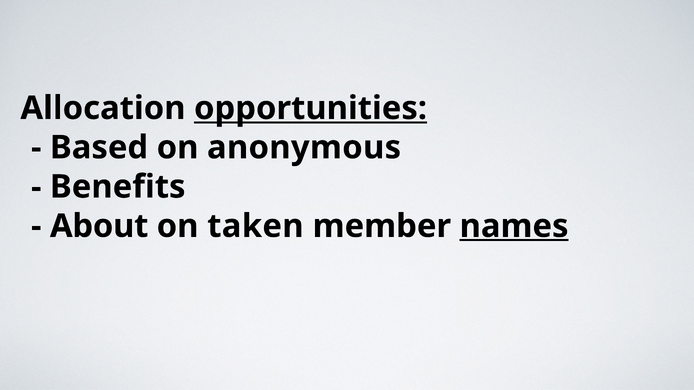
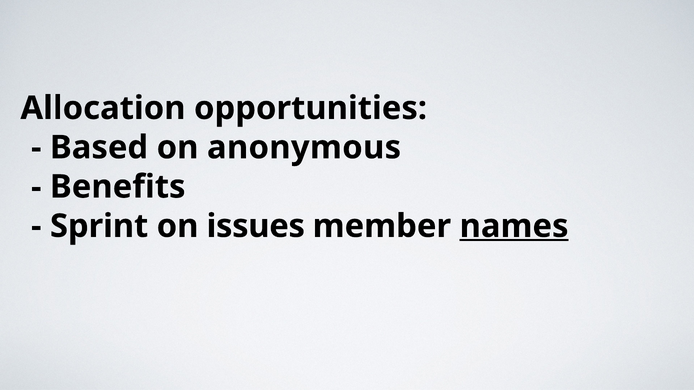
opportunities underline: present -> none (311, 108)
About: About -> Sprint (99, 226)
taken: taken -> issues (256, 226)
